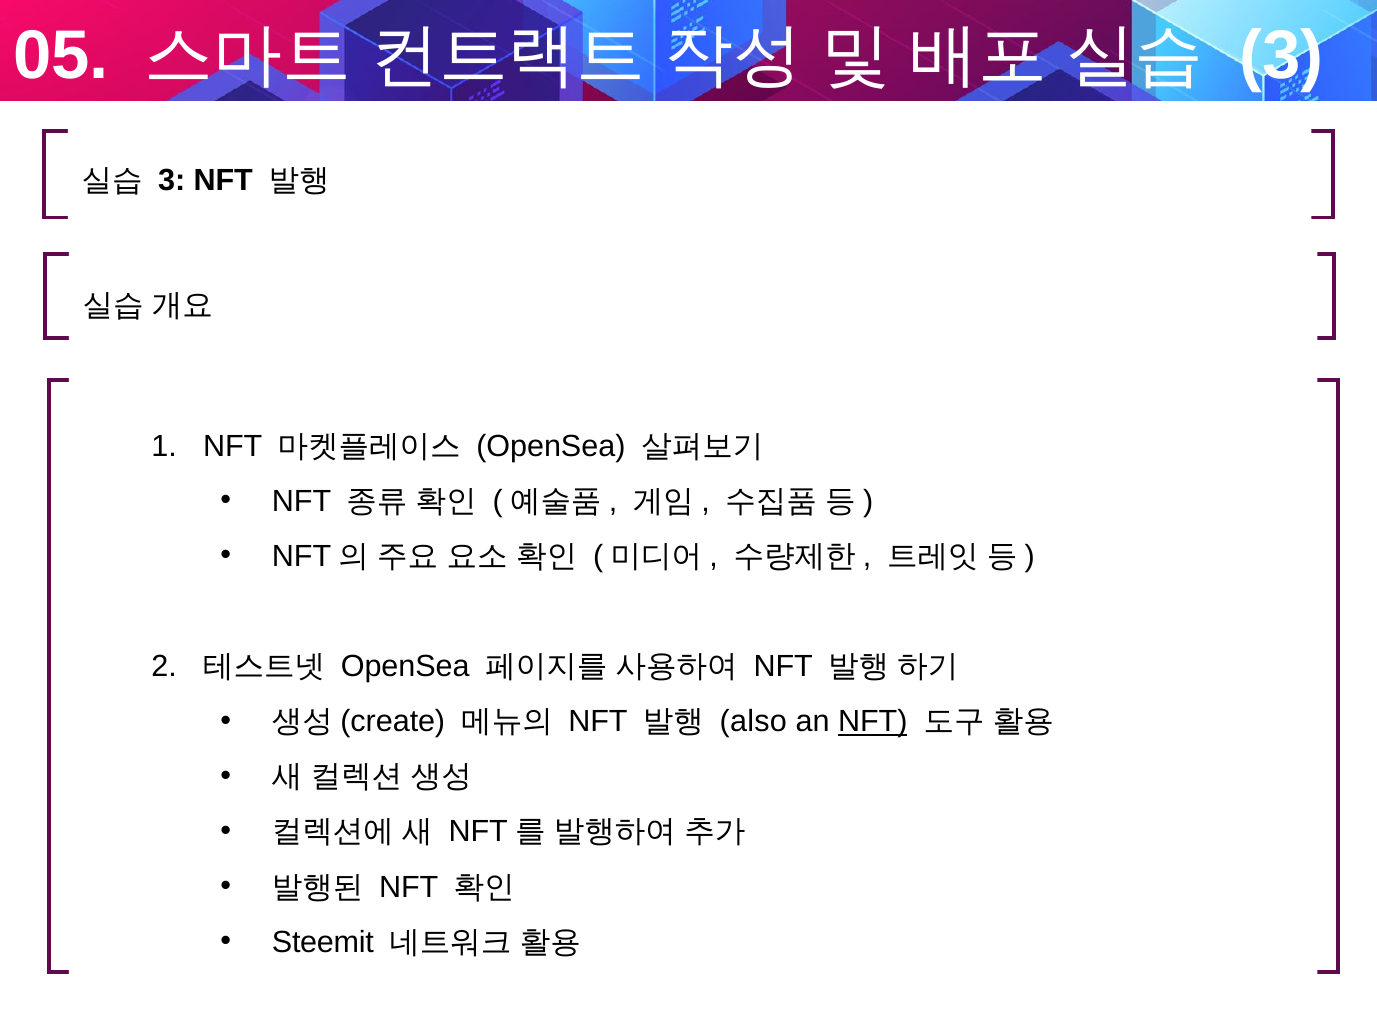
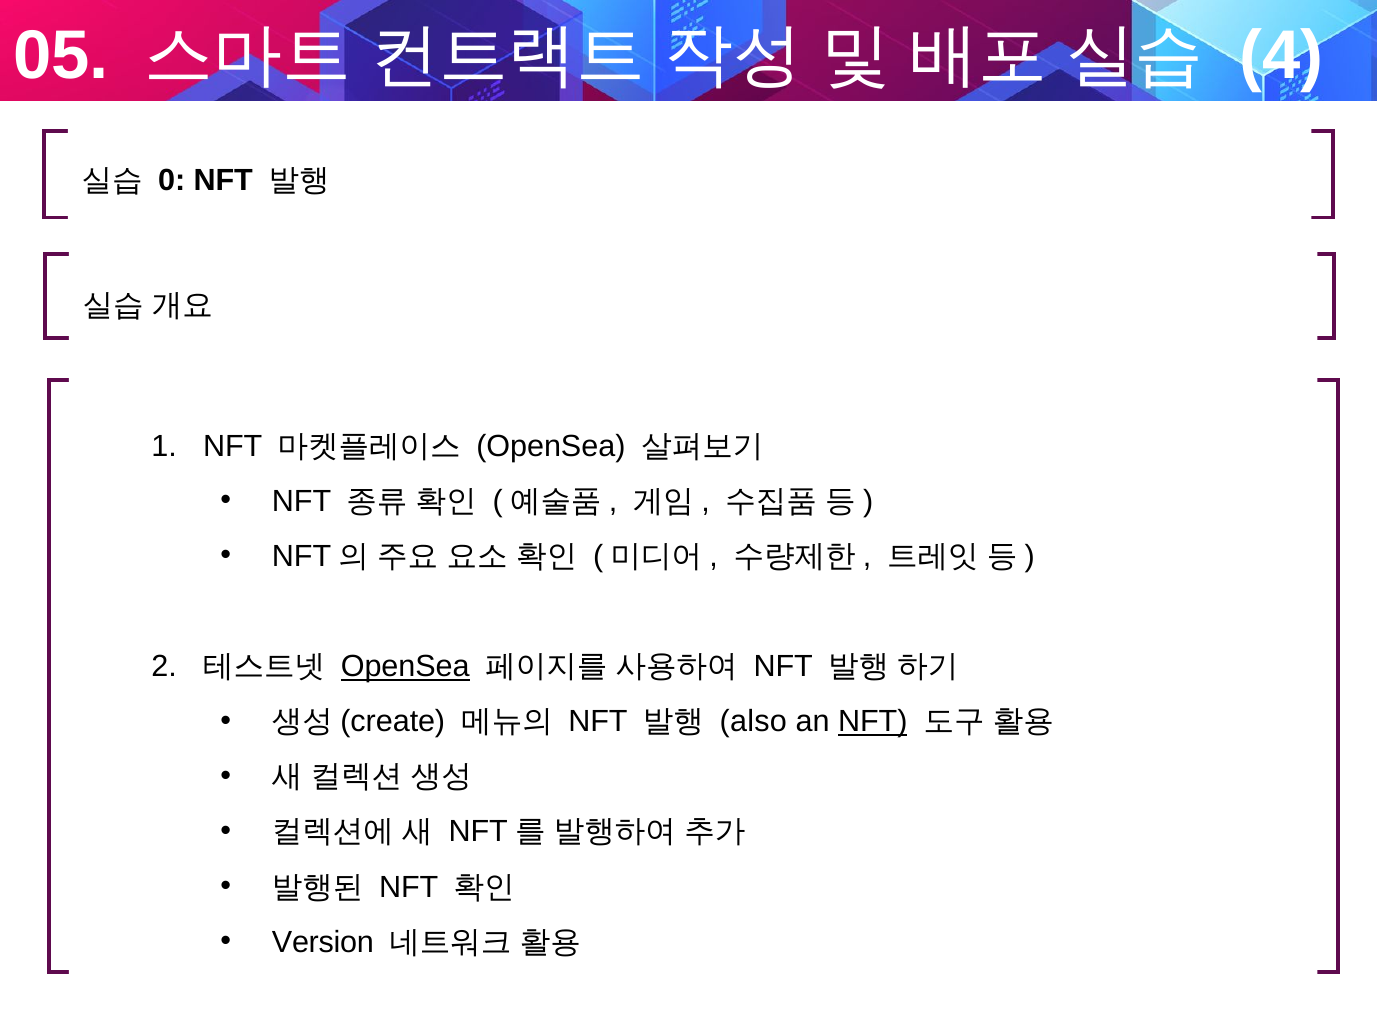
3: 3 -> 4 (1282, 56)
3: 3 -> 0 (172, 180)
OpenSea underline: none -> present (405, 667)
Steemit: Steemit -> Version (323, 942)
